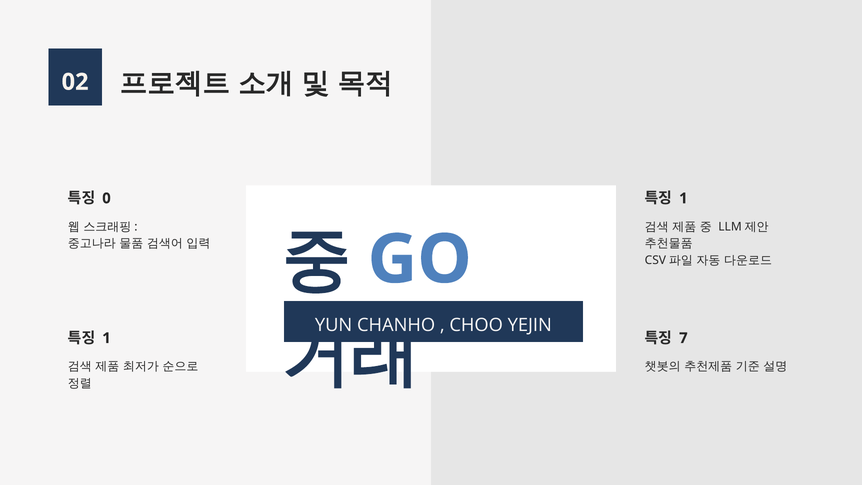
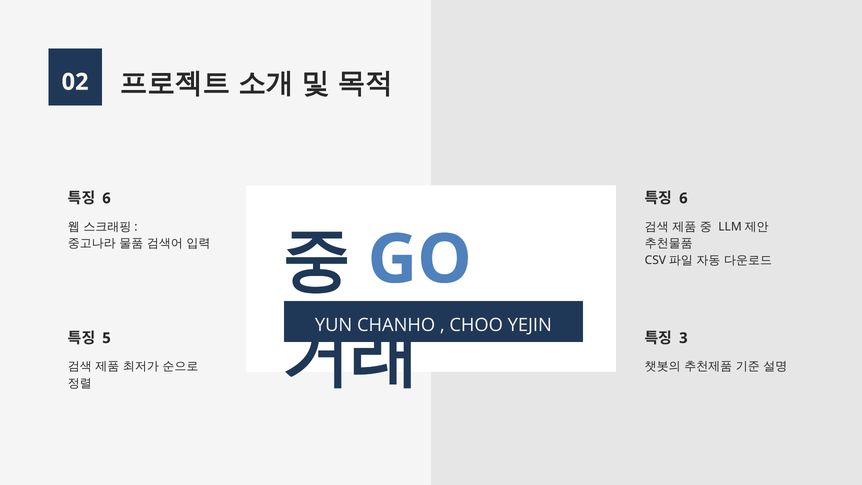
0: 0 -> 6 (106, 198)
1: 1 -> 6 (683, 198)
1: 1 -> 5 (106, 338)
7: 7 -> 3 (683, 338)
